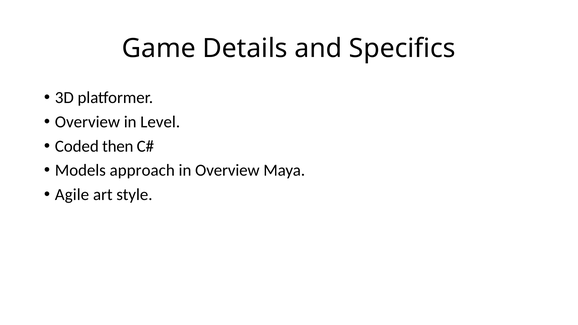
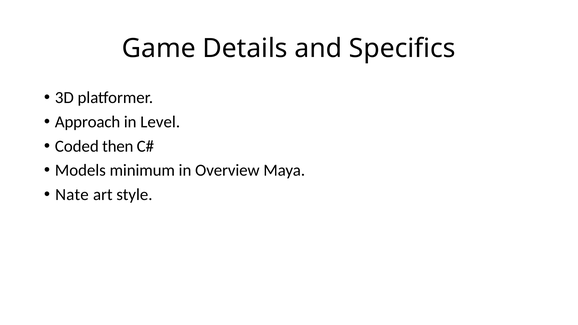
Overview: Overview -> Approach (88, 122)
approach: approach -> minimum (142, 170)
Agile: Agile -> Nate (72, 195)
